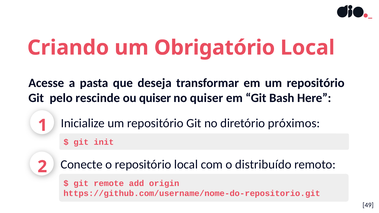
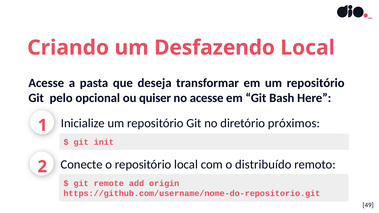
Obrigatório: Obrigatório -> Desfazendo (215, 48)
rescinde: rescinde -> opcional (98, 98)
no quiser: quiser -> acesse (207, 98)
